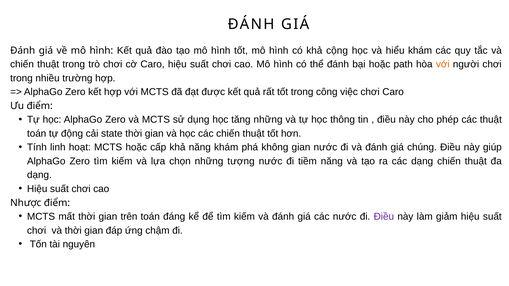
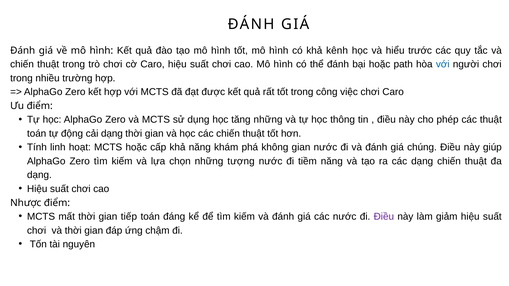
cộng: cộng -> kênh (337, 51)
hiểu khám: khám -> trước (420, 51)
với colour: orange -> blue (443, 64)
cải state: state -> dạng (112, 134)
trên: trên -> tiếp (129, 217)
